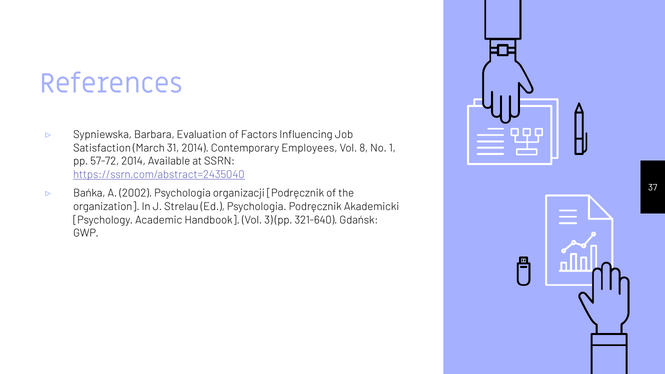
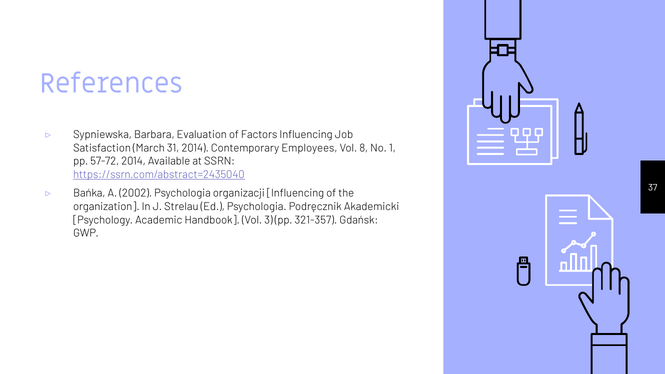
organizacji Podręcznik: Podręcznik -> Influencing (296, 193)
321-640: 321-640 -> 321-357 (316, 220)
